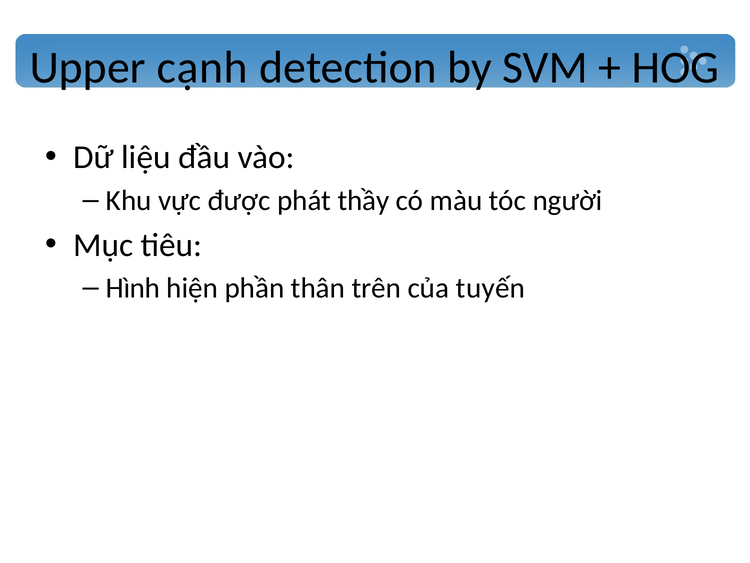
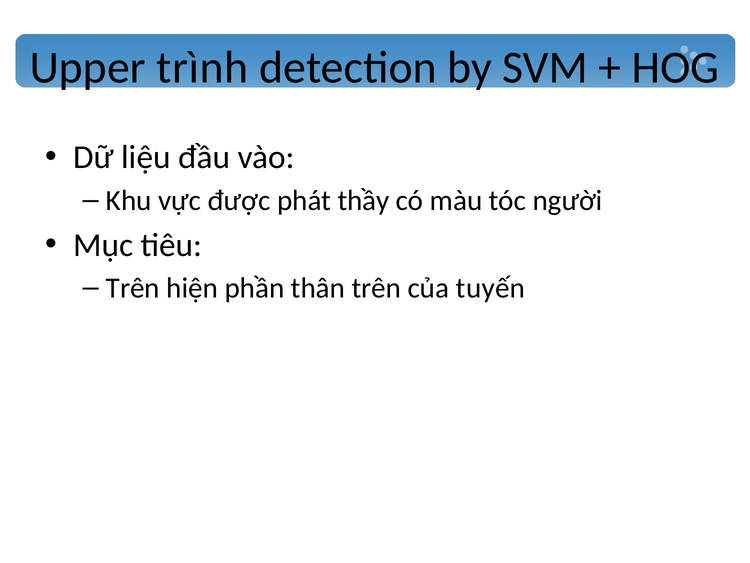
cạnh: cạnh -> trình (202, 68)
Hình: Hình -> Trên (133, 288)
